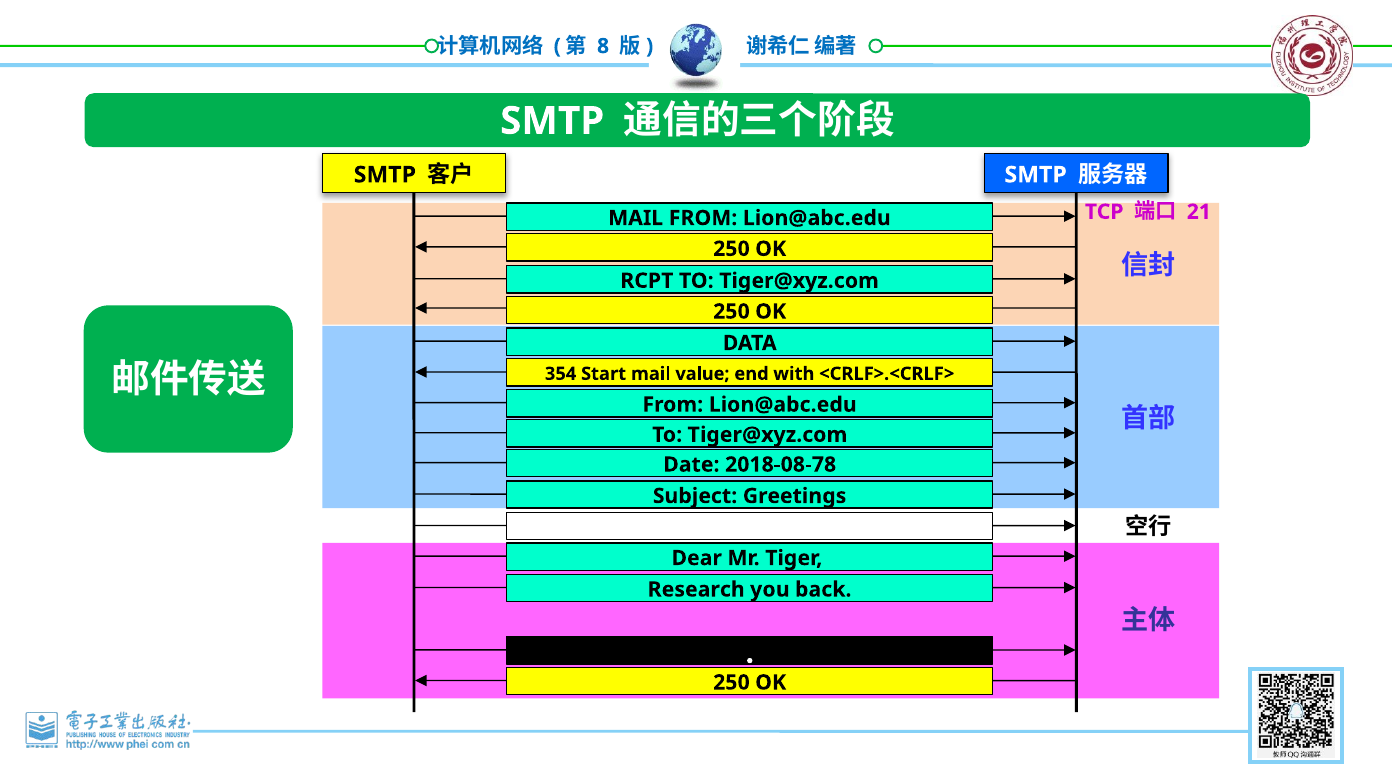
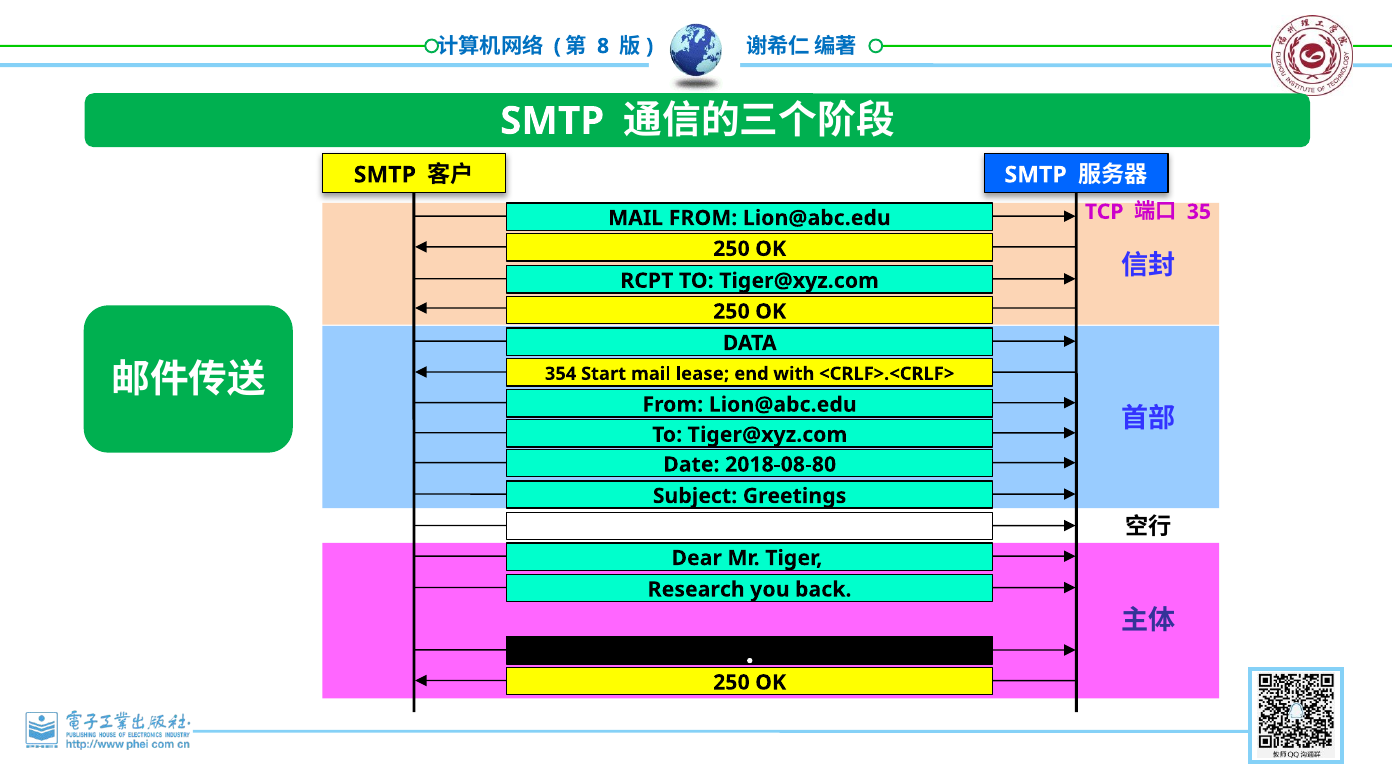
21: 21 -> 35 (1199, 212)
value: value -> lease (702, 374)
2018-08-78: 2018-08-78 -> 2018-08-80 (781, 465)
